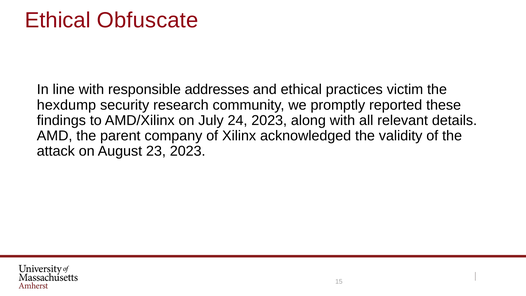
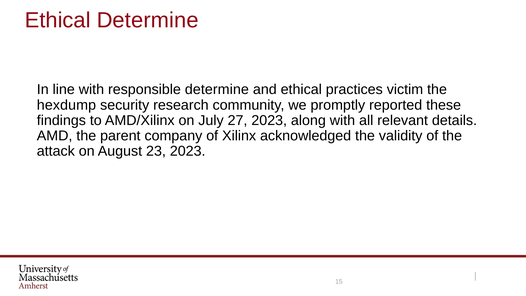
Ethical Obfuscate: Obfuscate -> Determine (148, 20)
responsible addresses: addresses -> determine (217, 90)
24: 24 -> 27 (238, 120)
